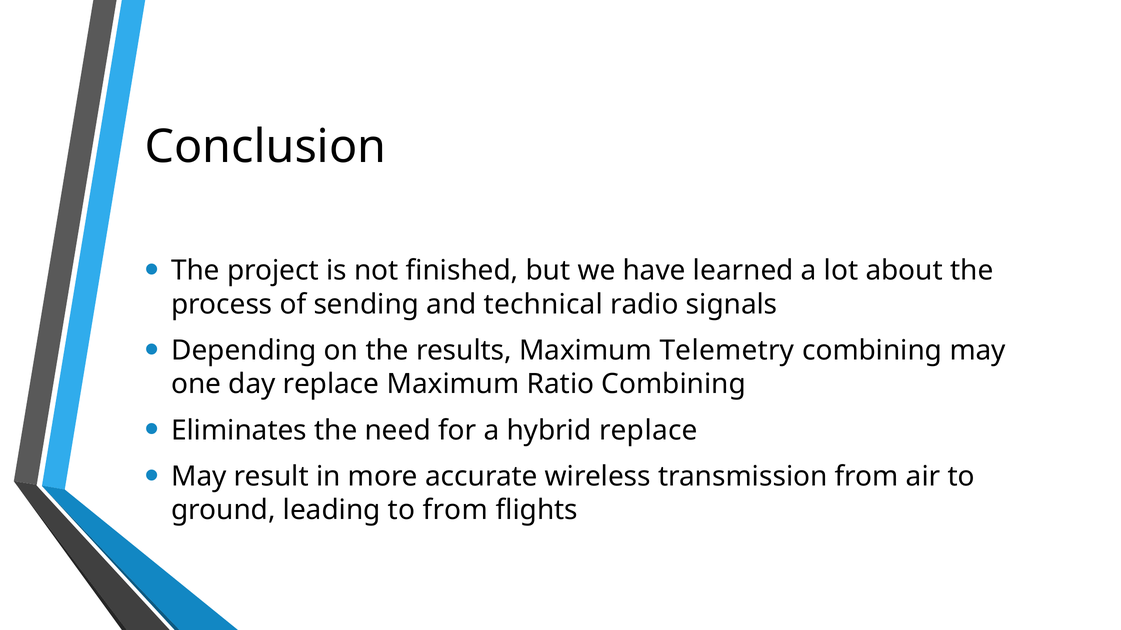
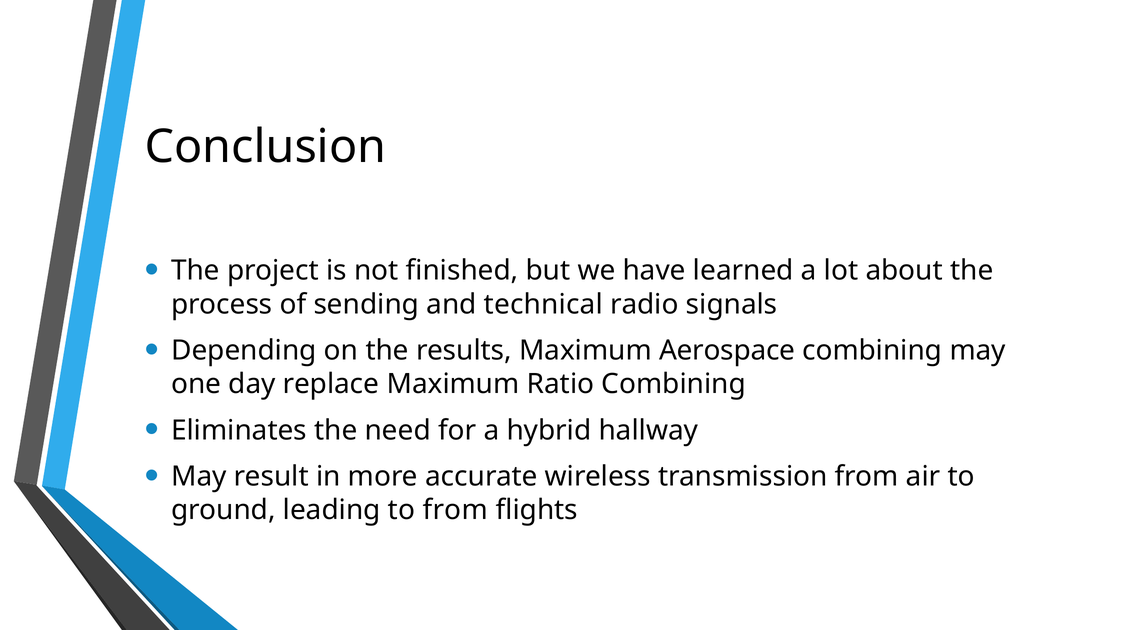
Telemetry: Telemetry -> Aerospace (727, 351)
hybrid replace: replace -> hallway (648, 431)
